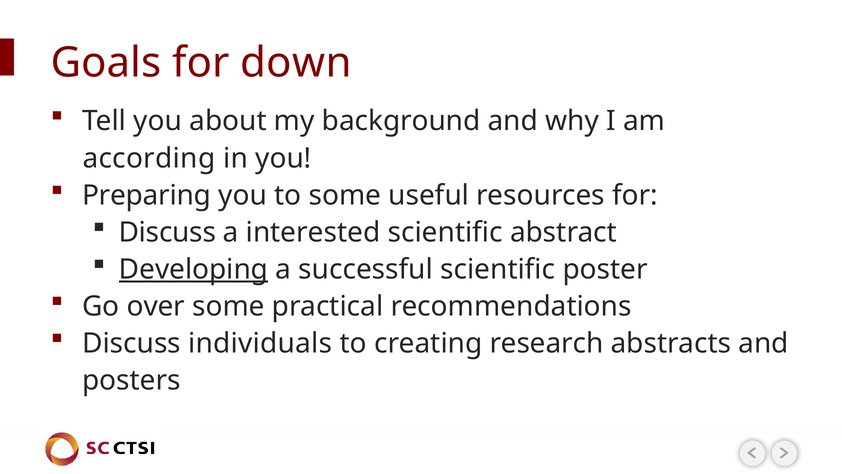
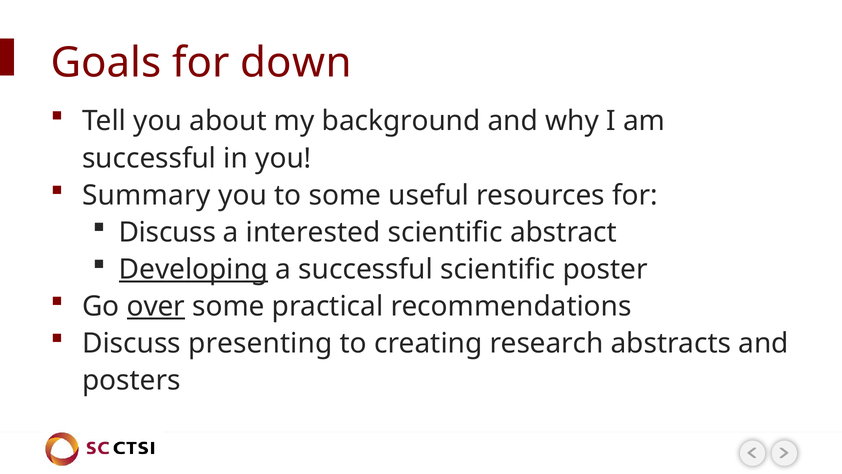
according: according -> successful (149, 158)
Preparing: Preparing -> Summary (146, 195)
over underline: none -> present (156, 306)
individuals: individuals -> presenting (260, 343)
